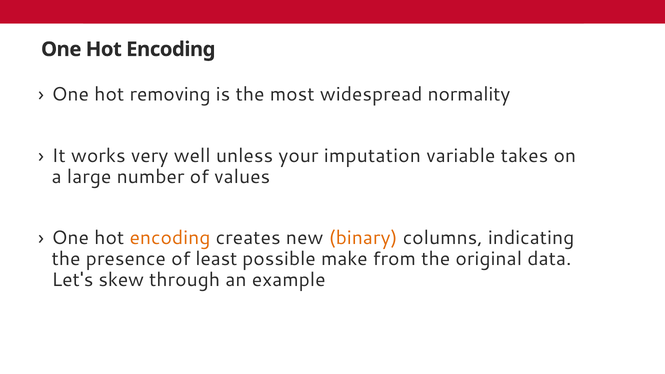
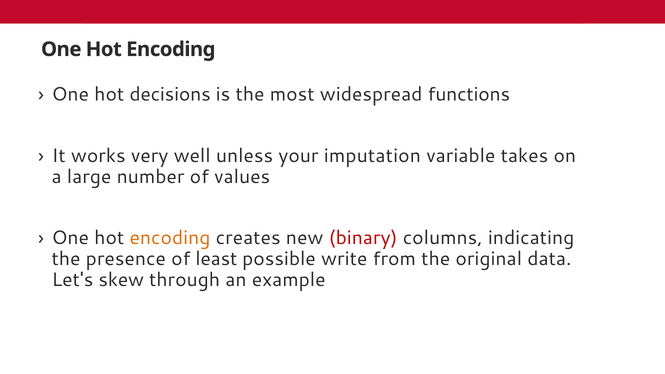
removing: removing -> decisions (170, 95)
normality: normality -> functions (469, 95)
binary colour: orange -> red (363, 238)
make: make -> write (344, 259)
